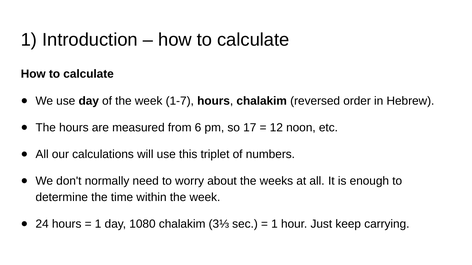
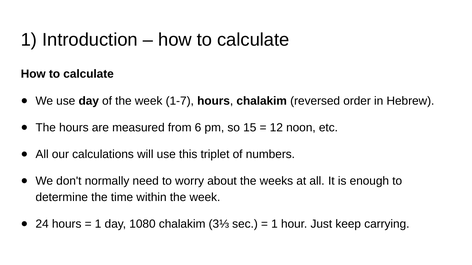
17: 17 -> 15 (250, 128)
